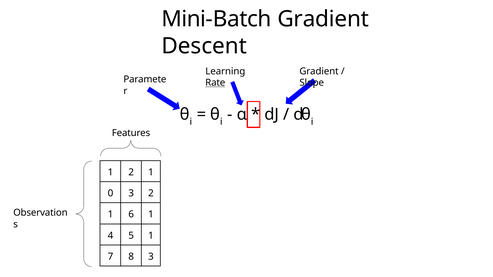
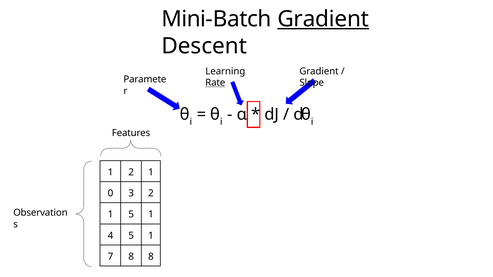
Gradient underline: none -> present (323, 19)
1 6: 6 -> 5 (131, 215)
8 3: 3 -> 8 (151, 257)
